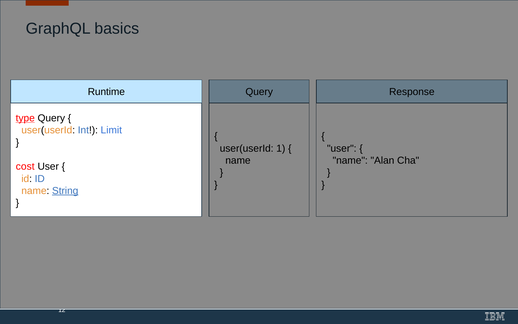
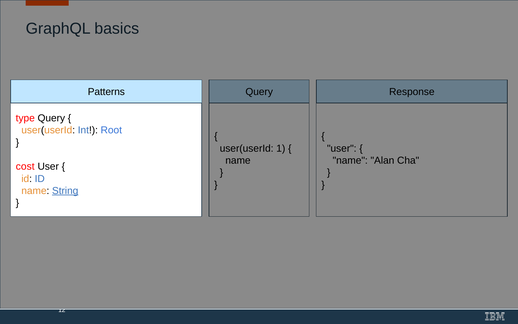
Runtime: Runtime -> Patterns (106, 92)
type underline: present -> none (25, 118)
Limit: Limit -> Root (111, 130)
